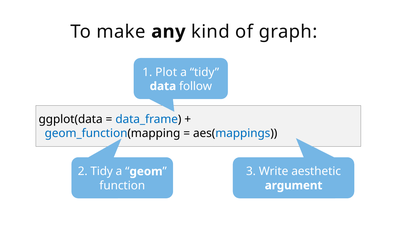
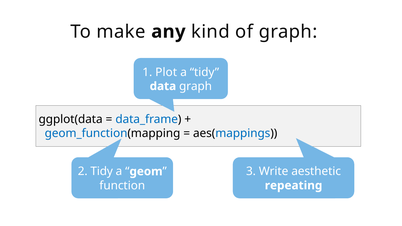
data follow: follow -> graph (196, 86)
argument: argument -> repeating (294, 186)
